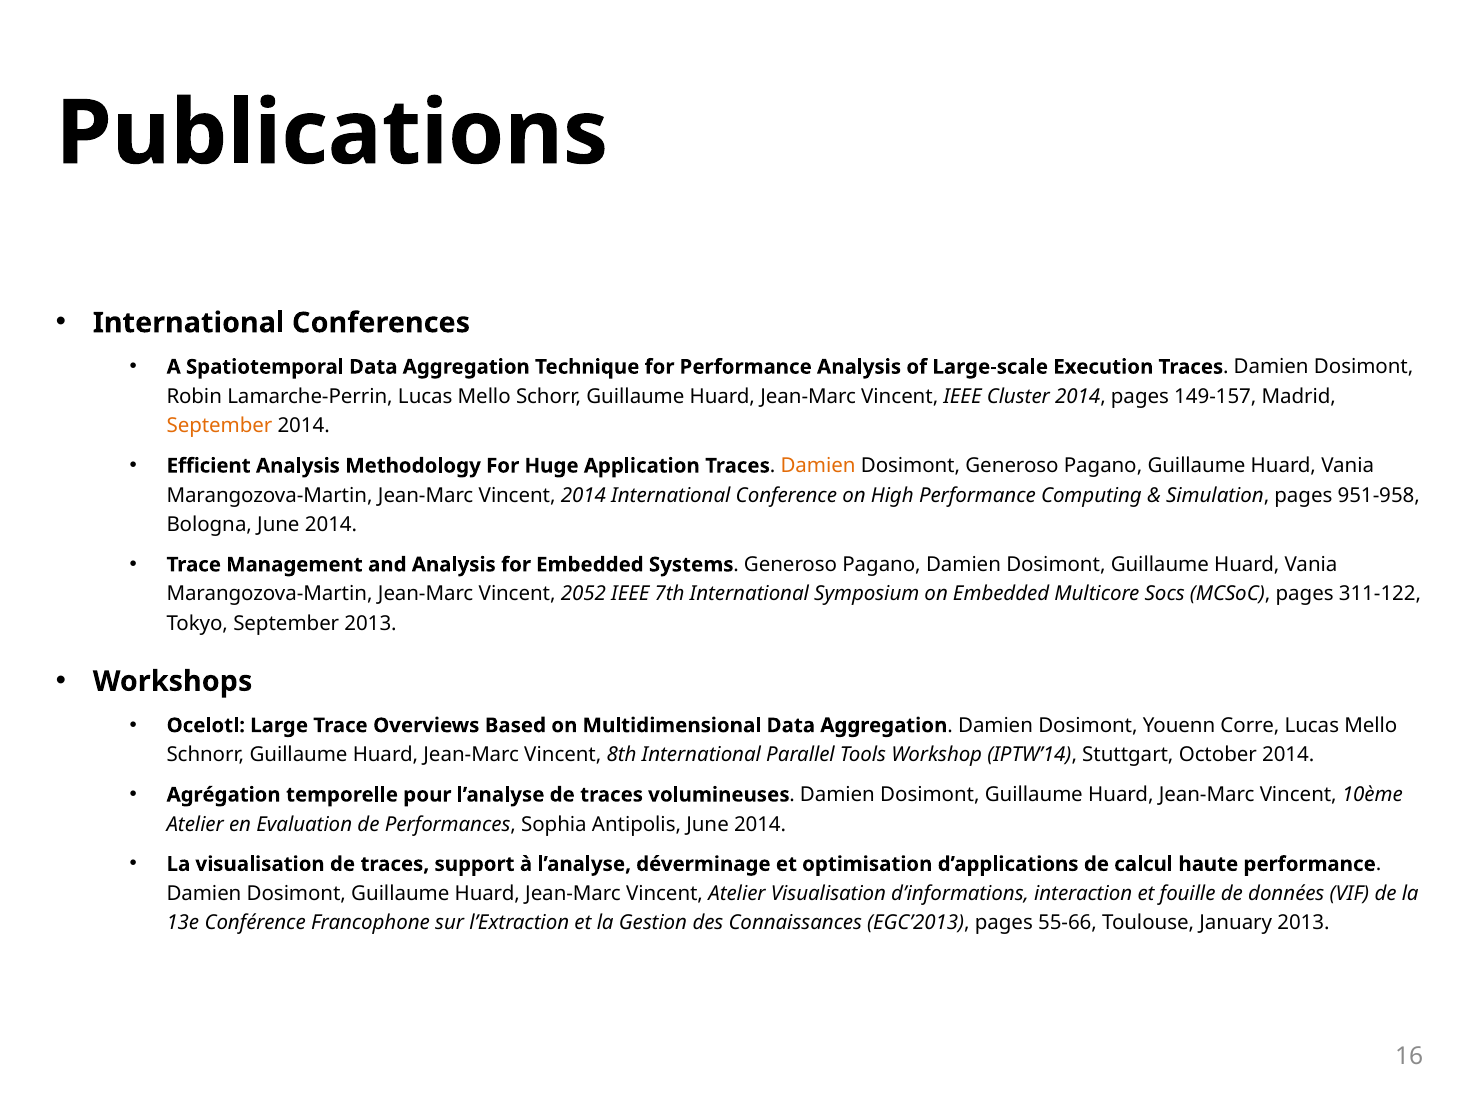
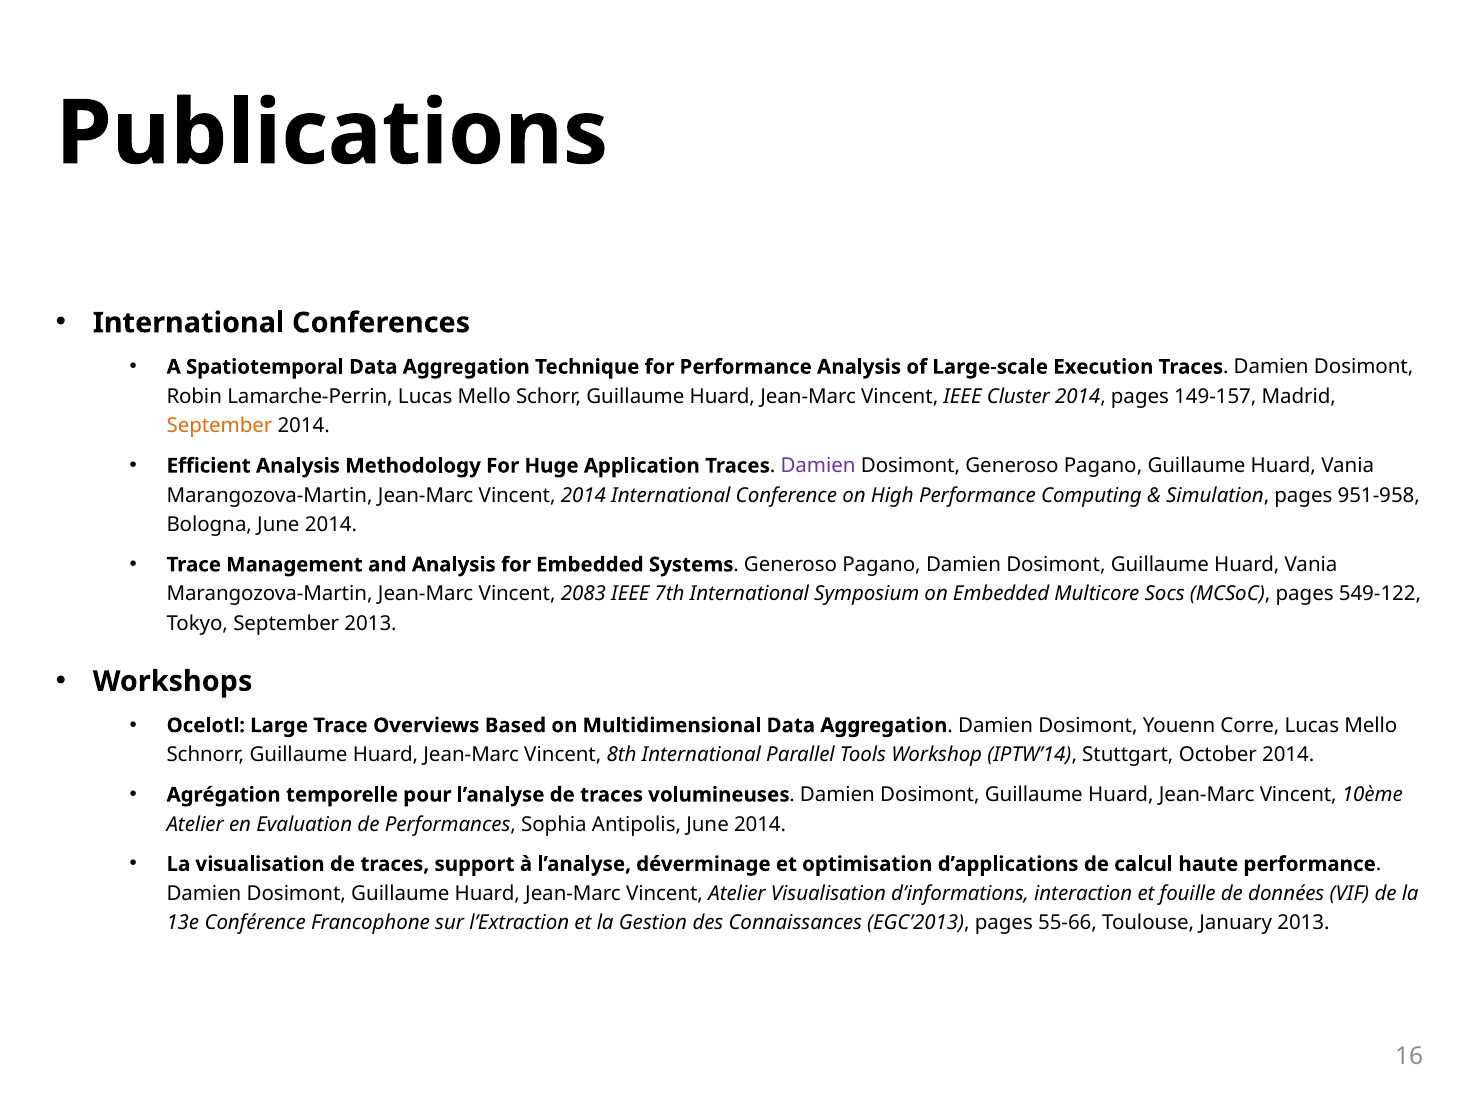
Damien colour: orange -> purple (818, 466)
2052: 2052 -> 2083 (584, 594)
311-122: 311-122 -> 549-122 (1380, 594)
